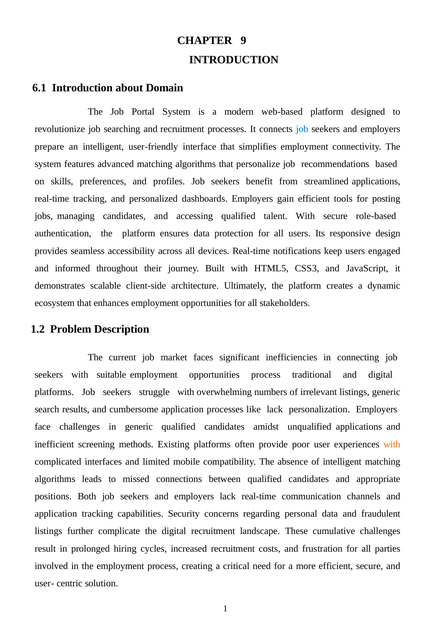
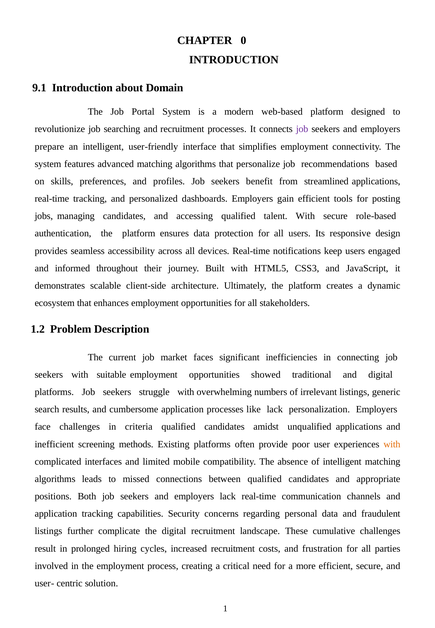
9: 9 -> 0 (243, 40)
6.1: 6.1 -> 9.1 (39, 88)
job colour: blue -> purple (302, 129)
opportunities process: process -> showed (266, 375)
in generic: generic -> criteria (139, 427)
